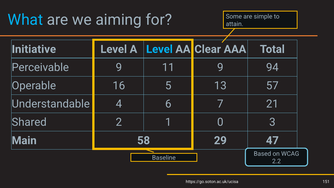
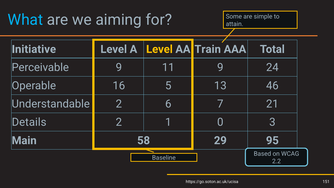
Level colour: light blue -> yellow (159, 49)
Clear: Clear -> Train (208, 49)
94: 94 -> 24 (272, 67)
57: 57 -> 46 (272, 86)
Understandable 4: 4 -> 2 (119, 104)
Shared: Shared -> Details (29, 122)
47: 47 -> 95 (272, 140)
